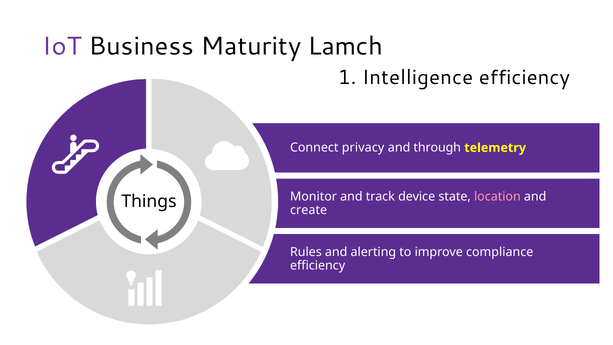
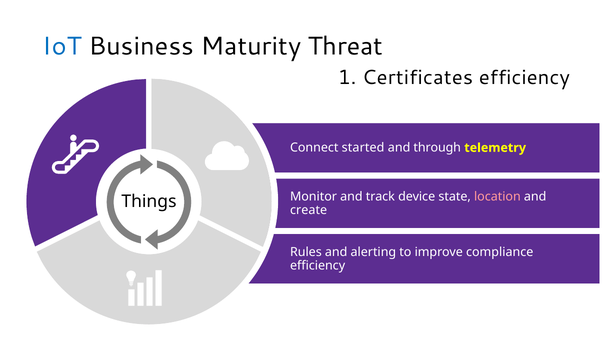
IoT colour: purple -> blue (62, 46)
Lamch: Lamch -> Threat (345, 46)
Intelligence: Intelligence -> Certificates (418, 78)
privacy: privacy -> started (363, 148)
